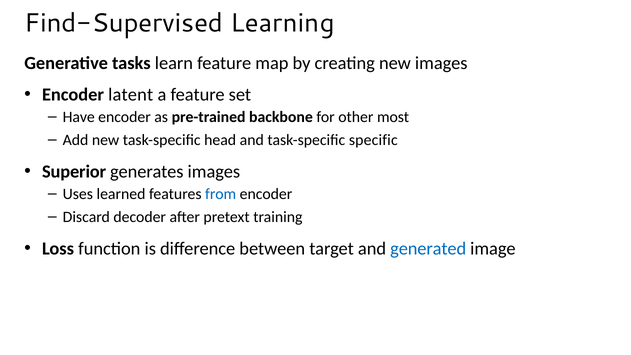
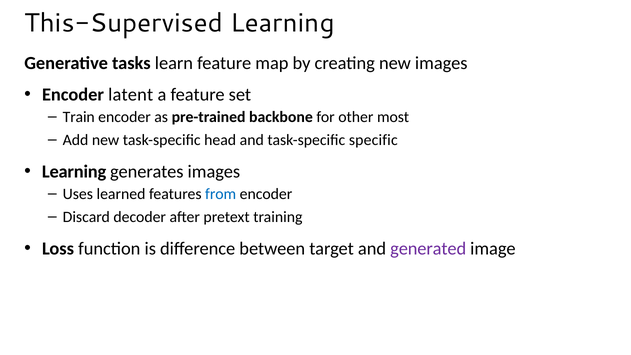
Find-Supervised: Find-Supervised -> This-Supervised (124, 23)
Have: Have -> Train (79, 117)
Superior: Superior -> Learning (74, 172)
generated colour: blue -> purple (428, 249)
